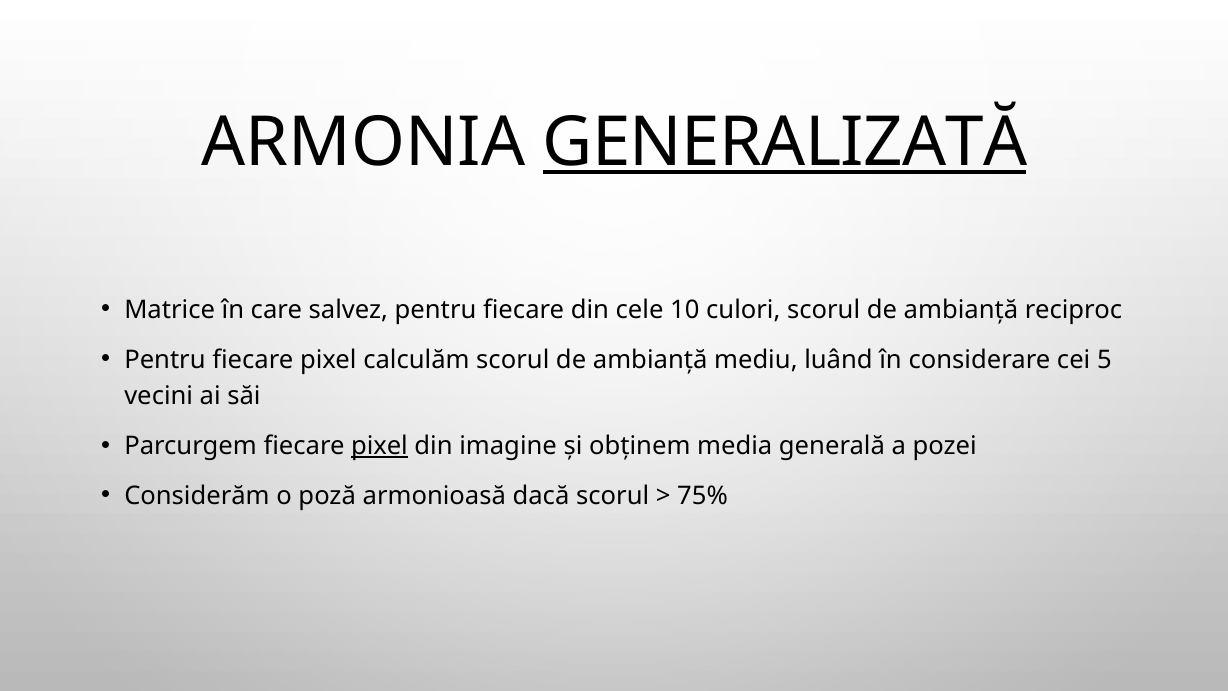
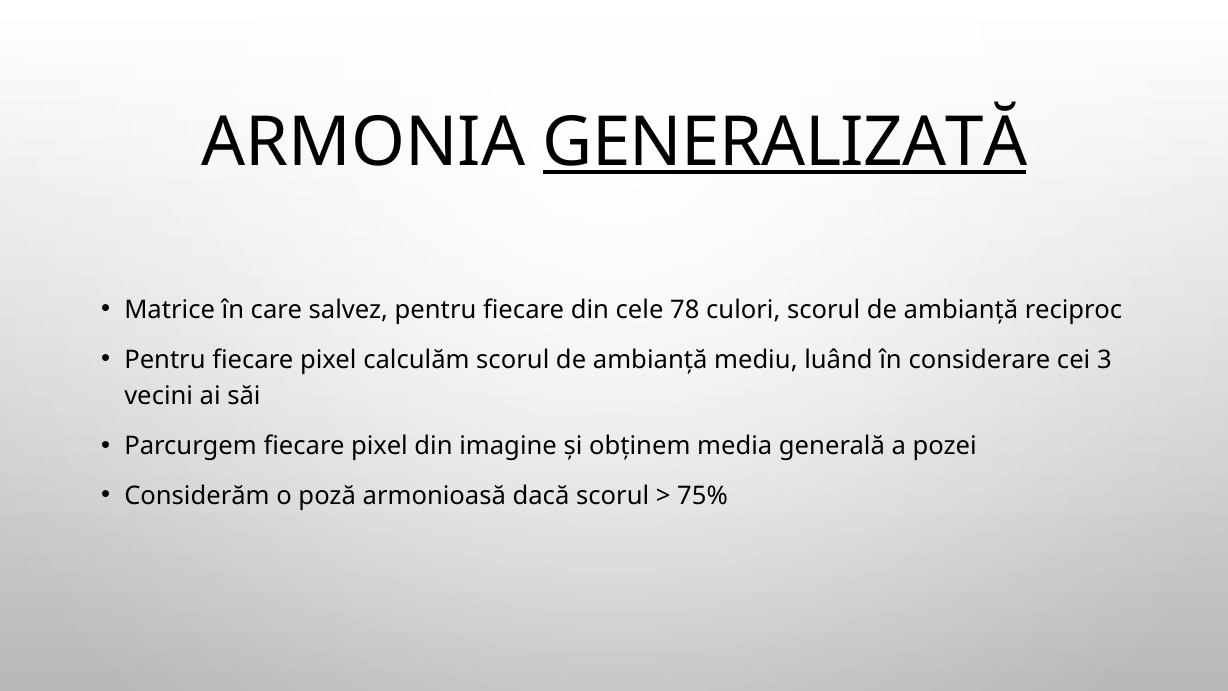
10: 10 -> 78 (685, 310)
5: 5 -> 3 (1104, 359)
pixel underline: present -> none (379, 446)
